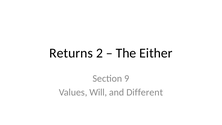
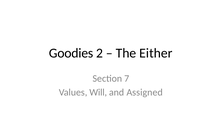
Returns: Returns -> Goodies (71, 53)
9: 9 -> 7 (127, 78)
Different: Different -> Assigned (145, 92)
